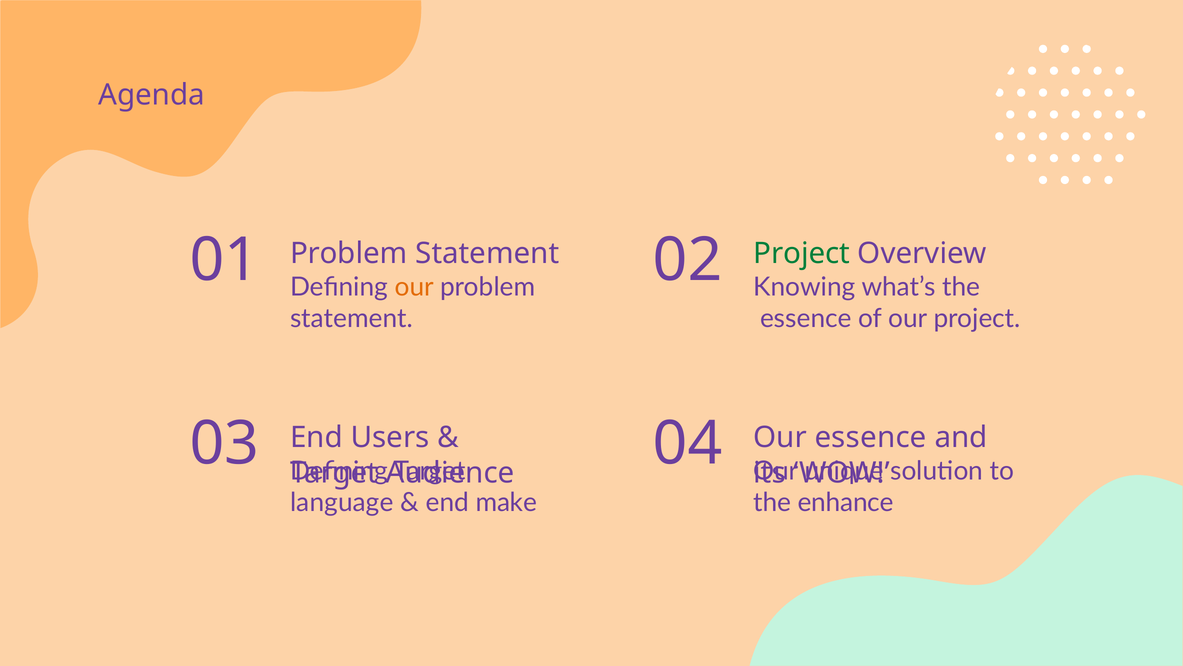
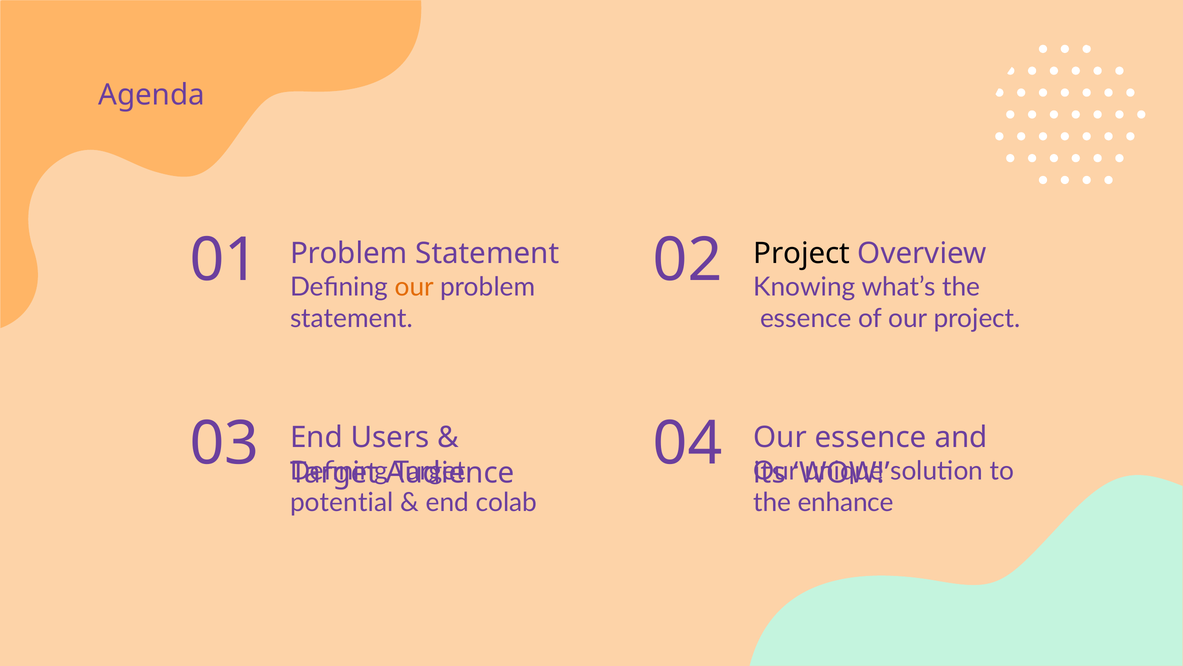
Project colour: green -> black (802, 254)
language: language -> potential (342, 502)
make: make -> colab (506, 502)
